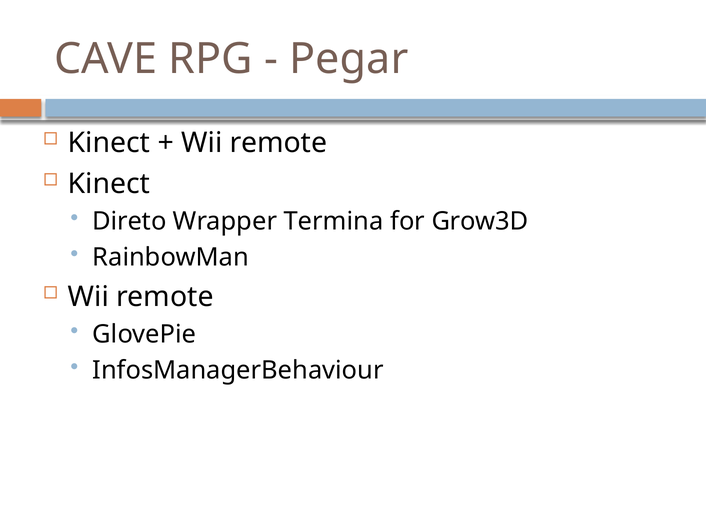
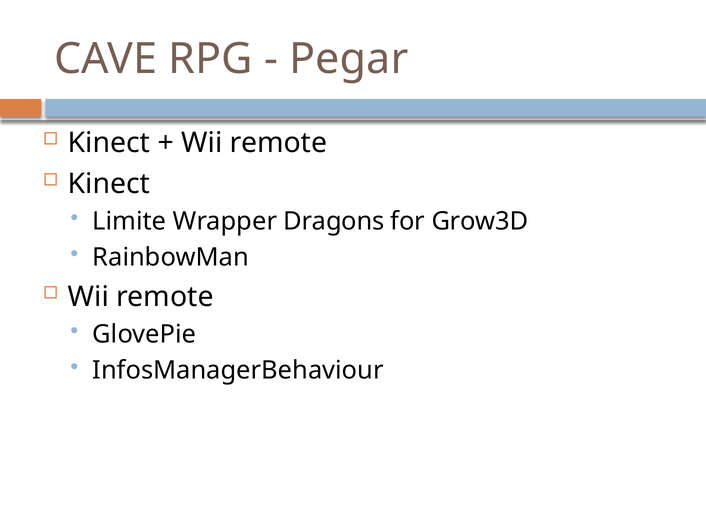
Direto: Direto -> Limite (129, 221)
Termina: Termina -> Dragons (334, 221)
